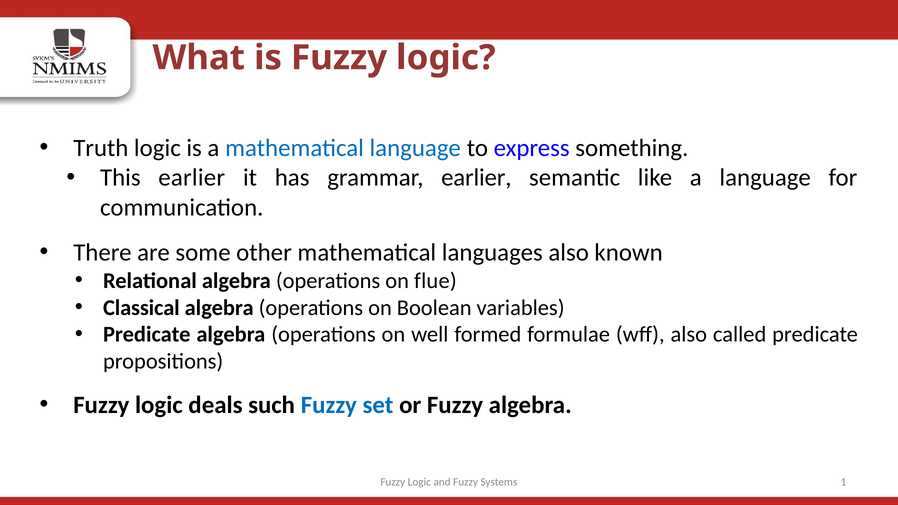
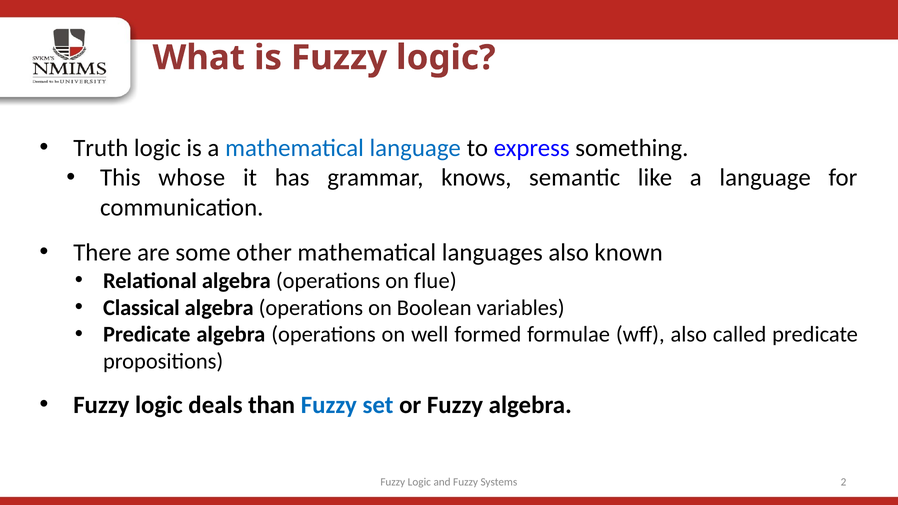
This earlier: earlier -> whose (192, 178)
grammar earlier: earlier -> knows (476, 178)
such: such -> than (272, 405)
1: 1 -> 2 (844, 482)
